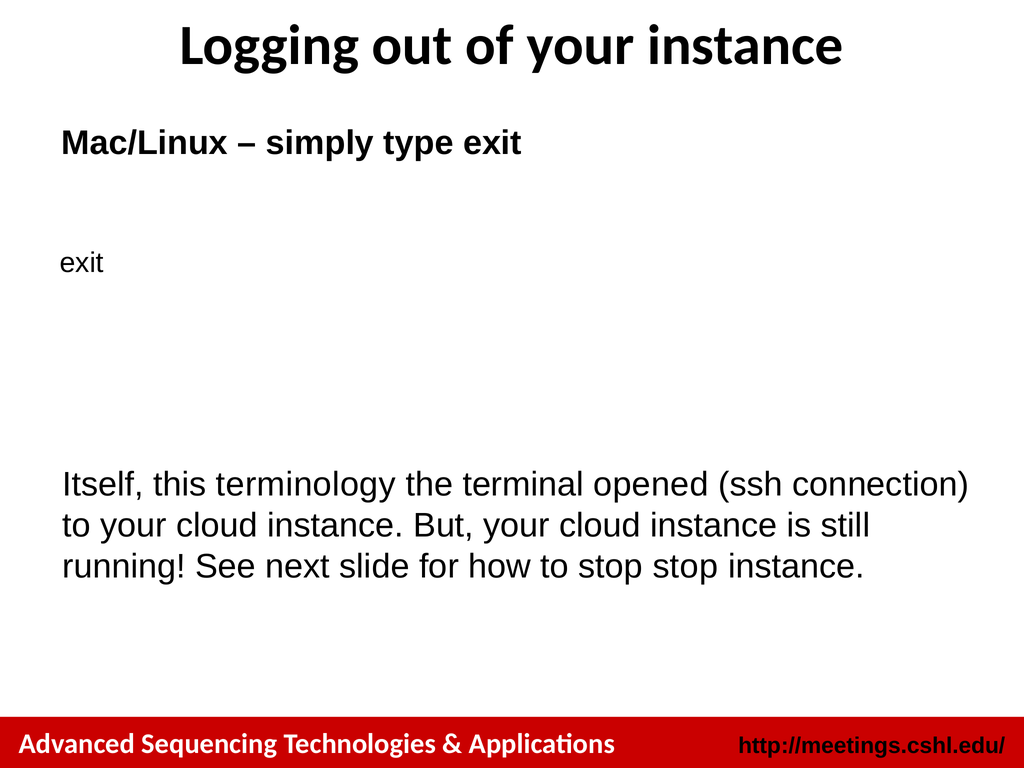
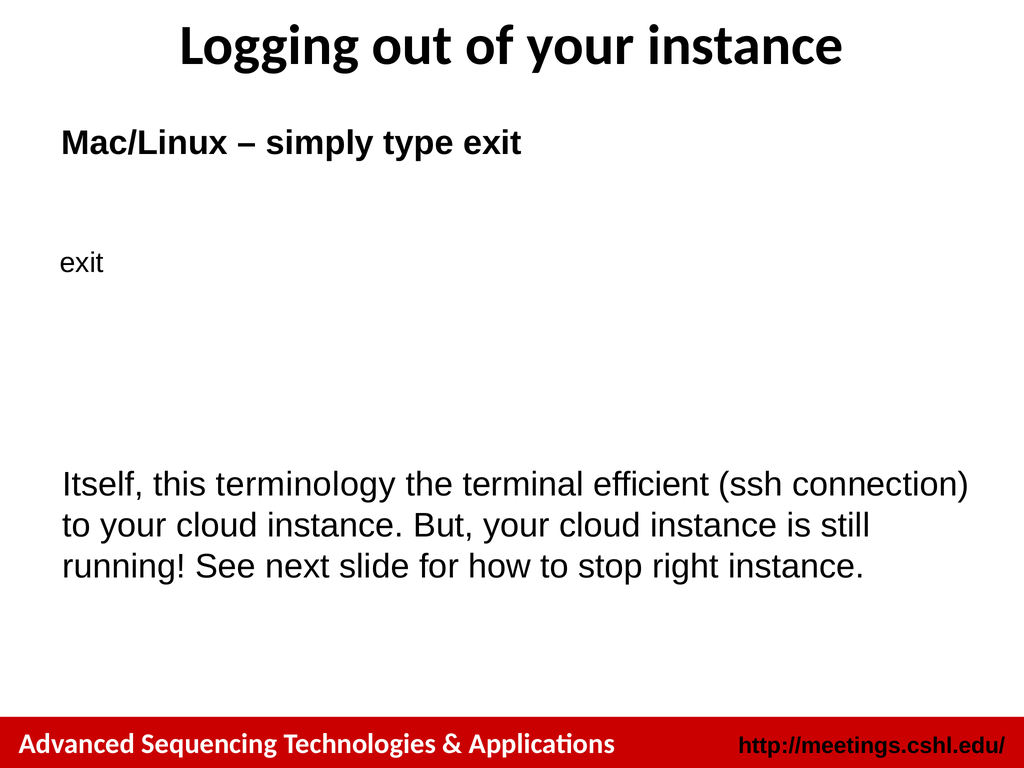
opened: opened -> efficient (651, 484)
stop stop: stop -> right (685, 566)
